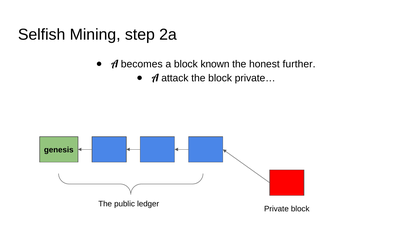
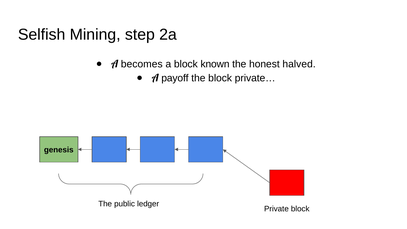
further: further -> halved (299, 64)
attack: attack -> payoff (175, 78)
